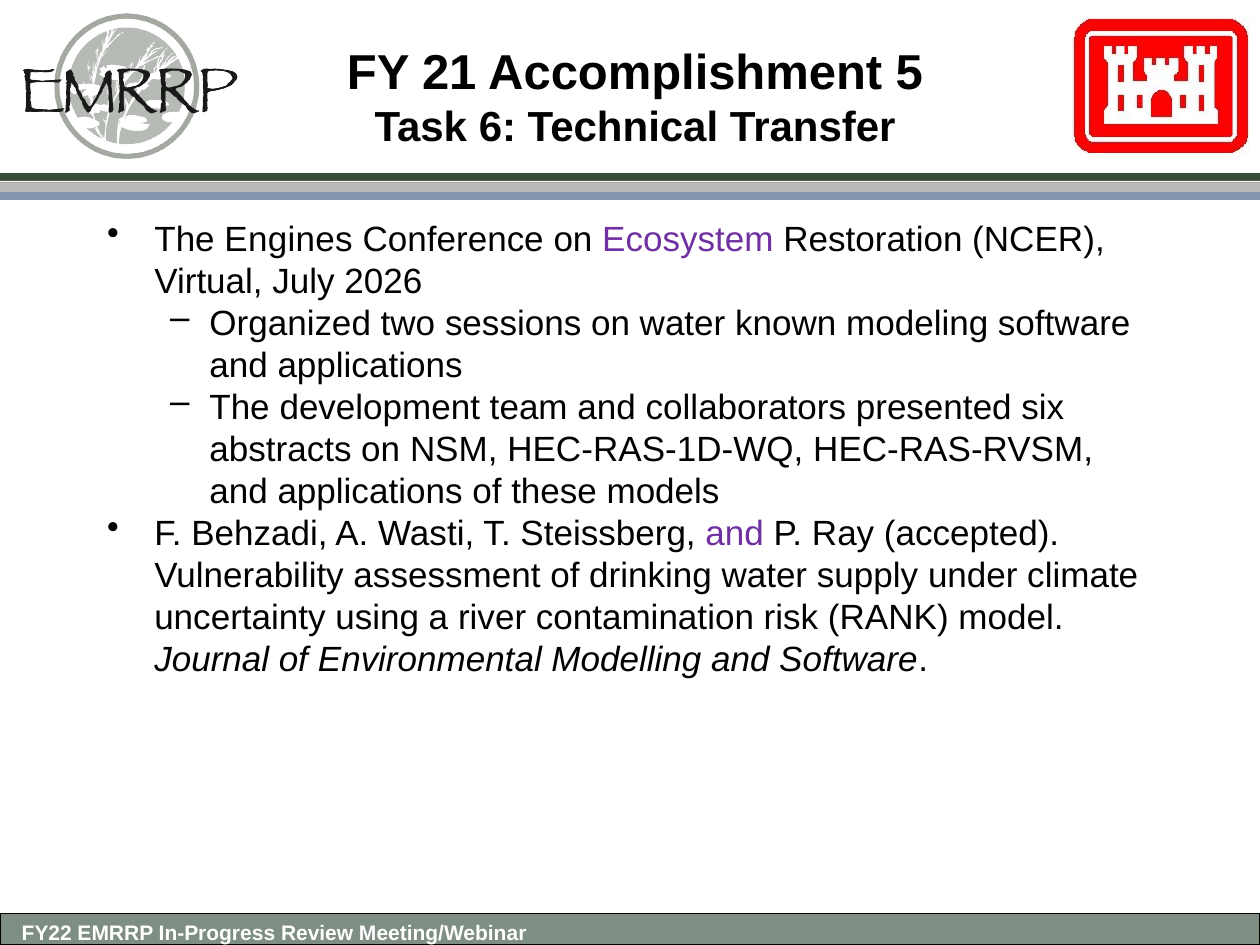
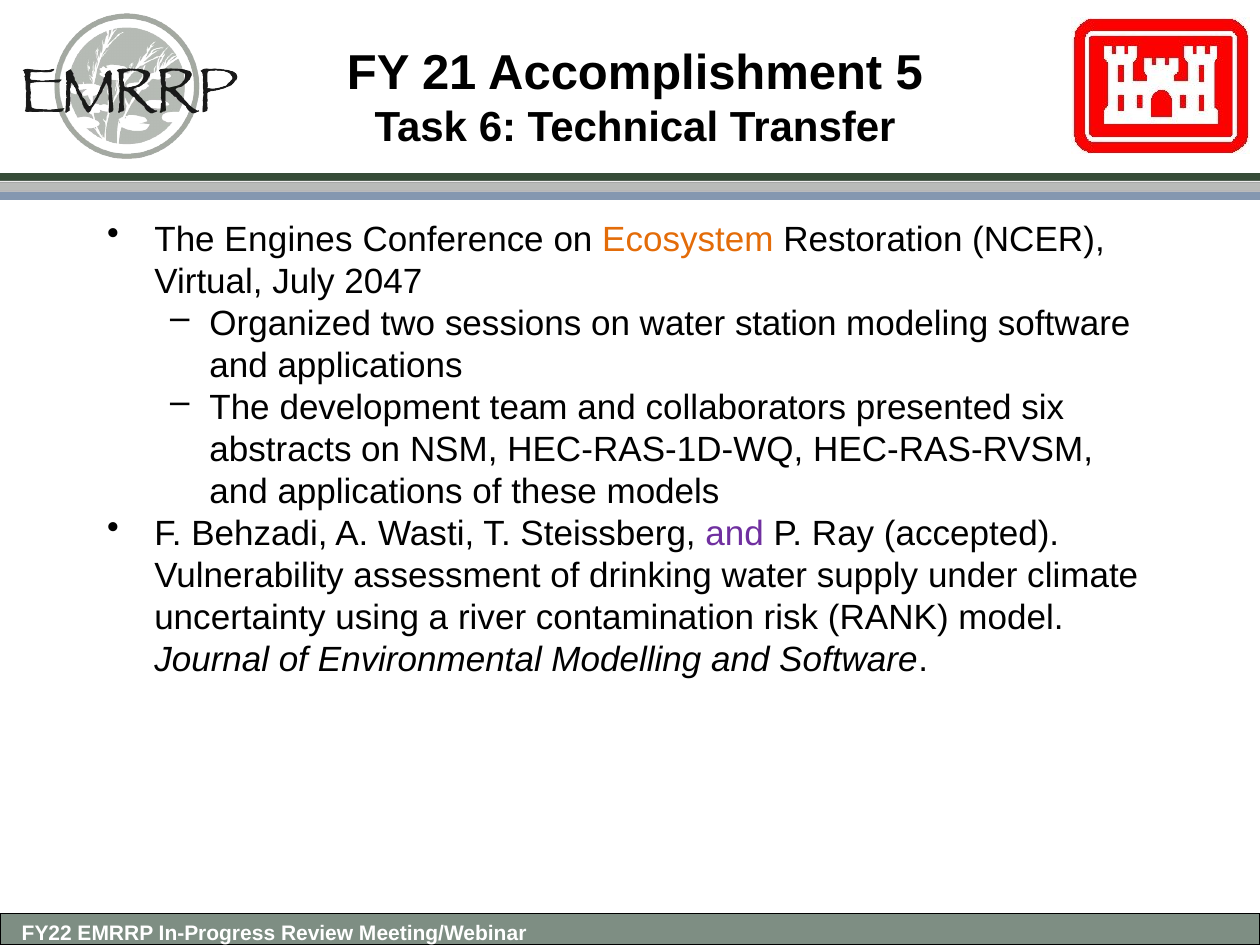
Ecosystem colour: purple -> orange (688, 240)
2026: 2026 -> 2047 (383, 282)
known: known -> station (786, 324)
